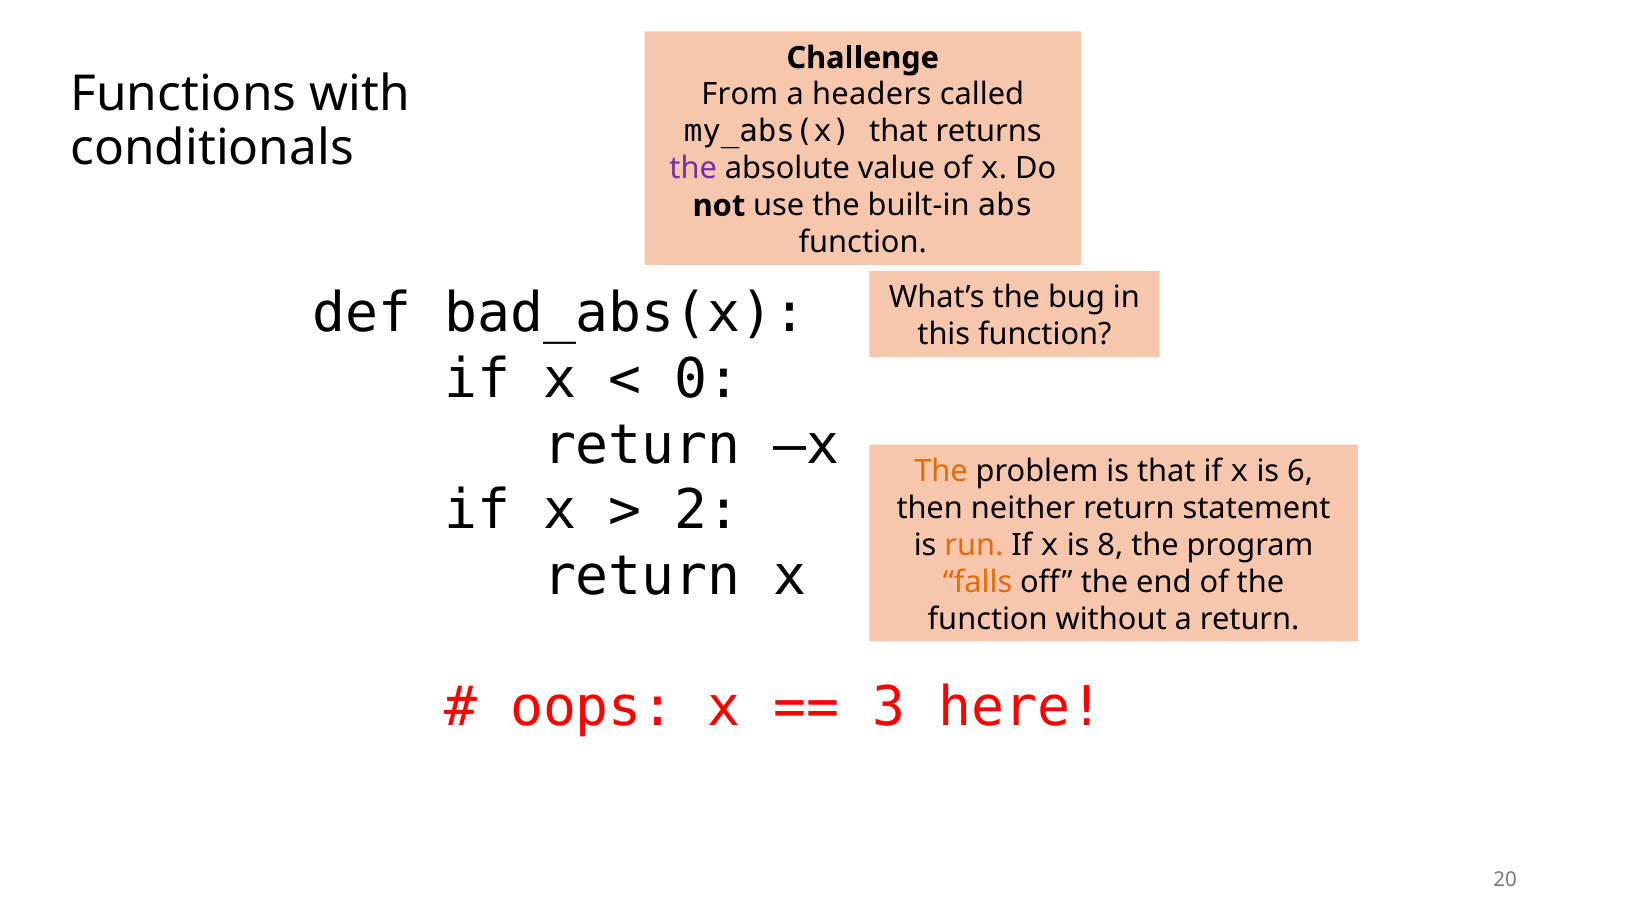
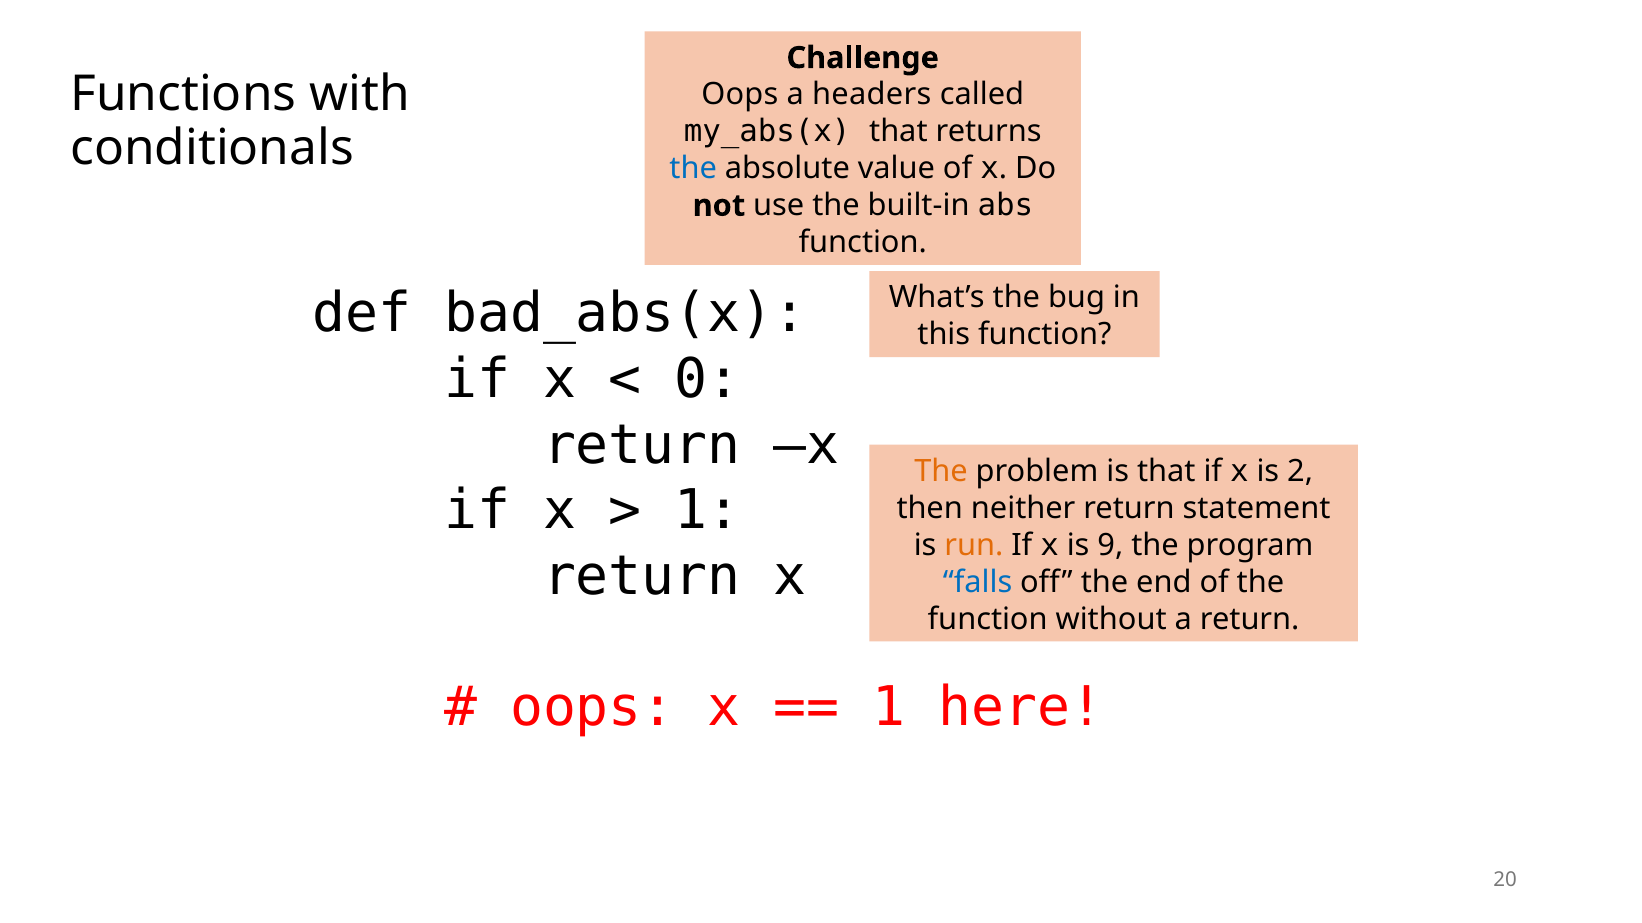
From: From -> Oops (740, 95)
the colour: purple -> blue (693, 169)
6: 6 -> 2 (1300, 472)
2: 2 -> 1 (708, 511)
8: 8 -> 9 (1110, 546)
falls colour: orange -> blue (978, 582)
3: 3 -> 1 (889, 708)
